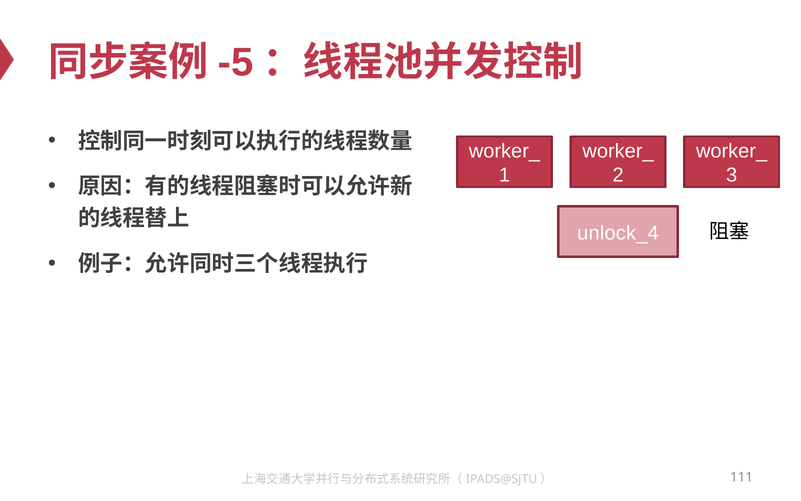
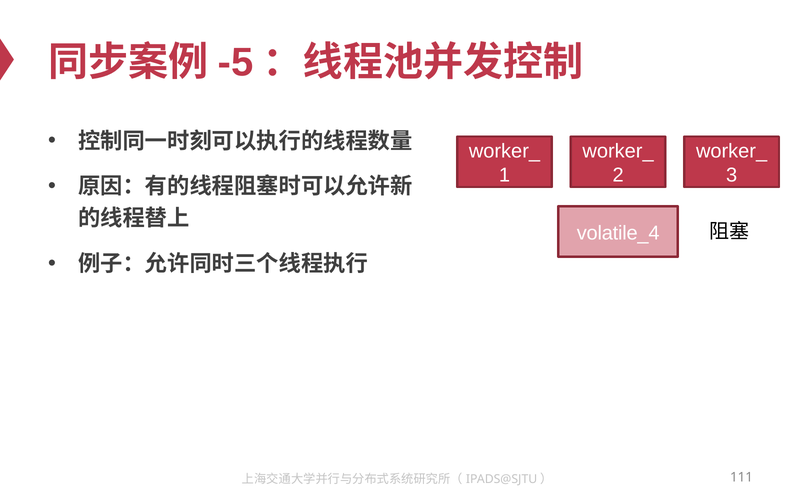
unlock_4: unlock_4 -> volatile_4 (618, 233)
